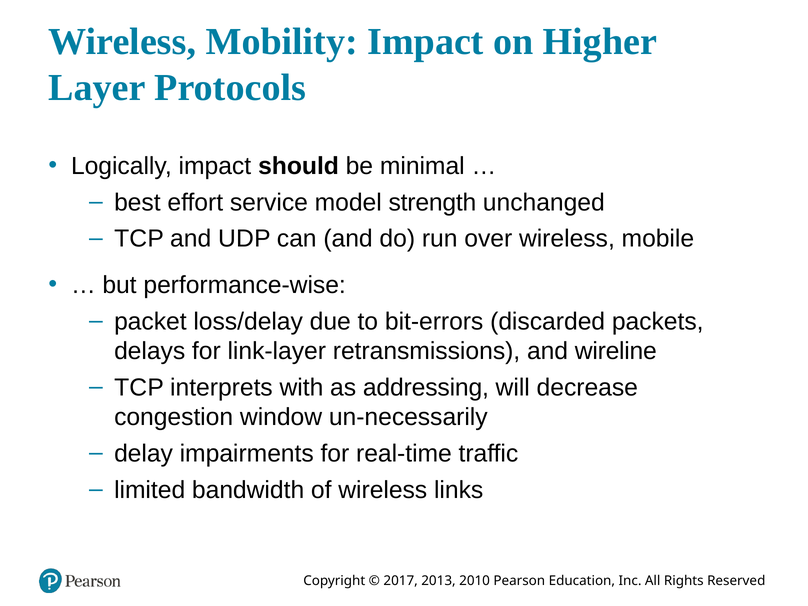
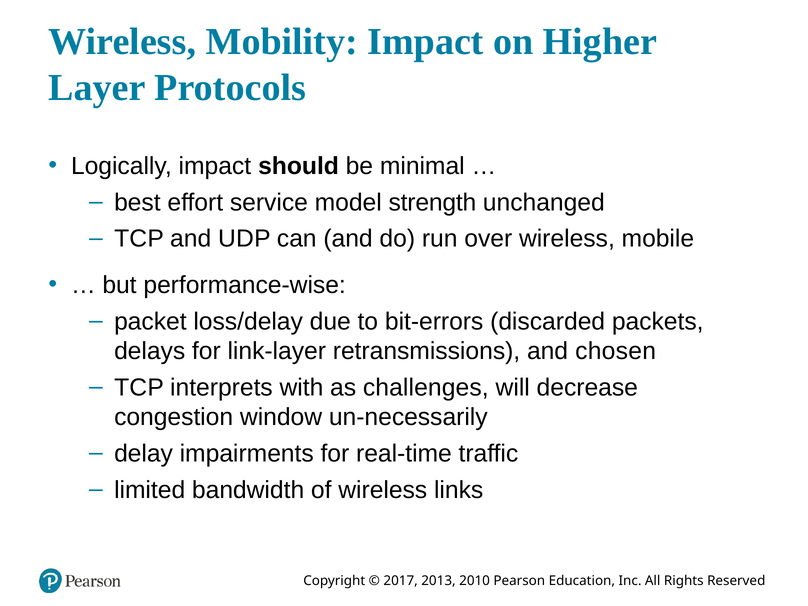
wireline: wireline -> chosen (616, 351)
addressing: addressing -> challenges (426, 388)
